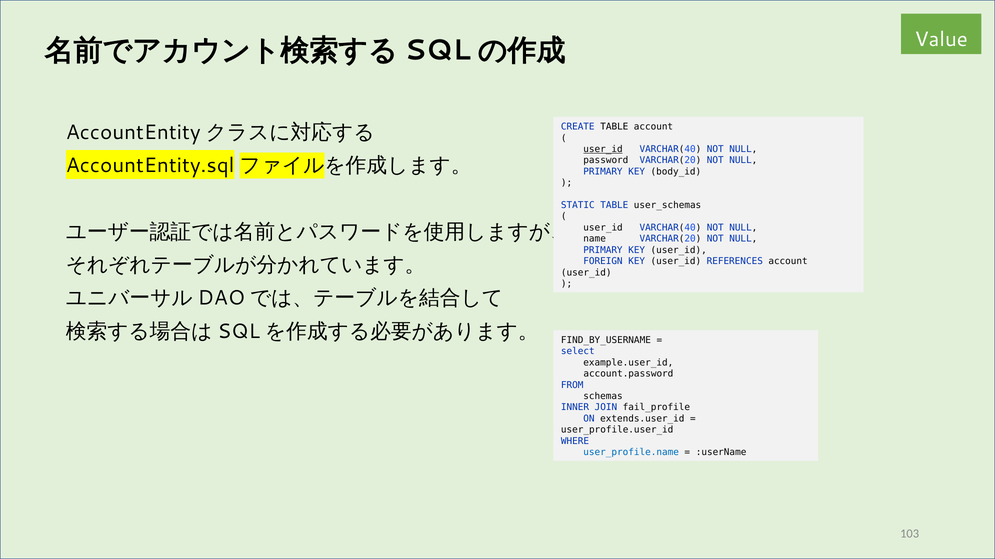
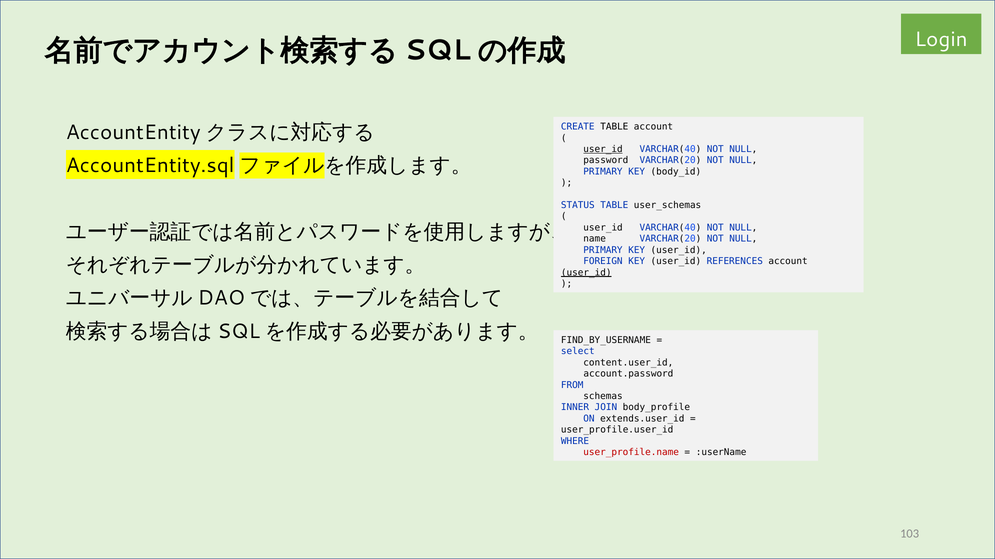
Value: Value -> Login (941, 40)
STATIC: STATIC -> STATUS (578, 205)
user_id underline: none -> present (586, 273)
example.user_id: example.user_id -> content.user_id (628, 363)
fail_profile: fail_profile -> body_profile (656, 408)
user_profile.name colour: blue -> red (631, 453)
